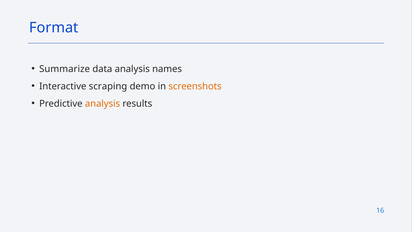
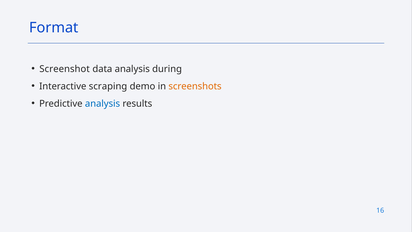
Summarize: Summarize -> Screenshot (65, 69)
names: names -> during (167, 69)
analysis colour: orange -> blue (103, 104)
